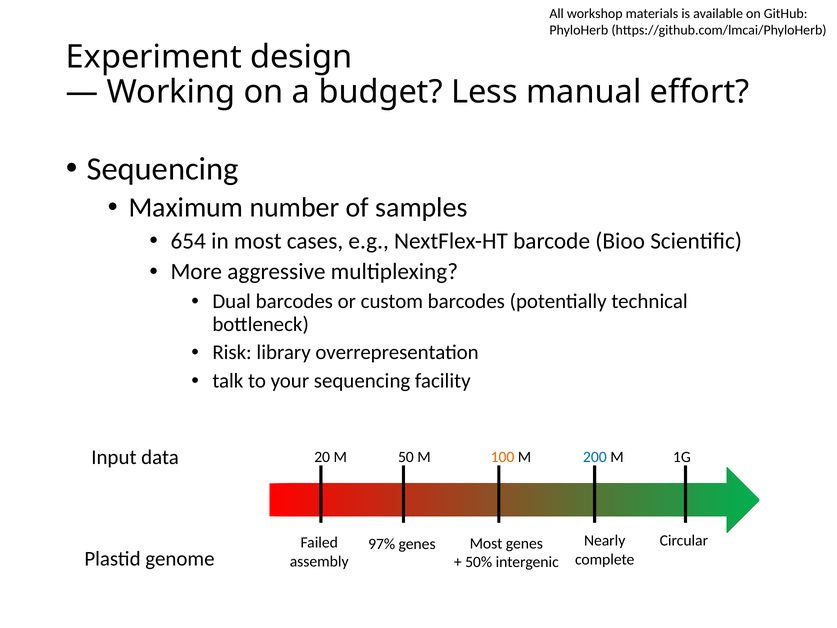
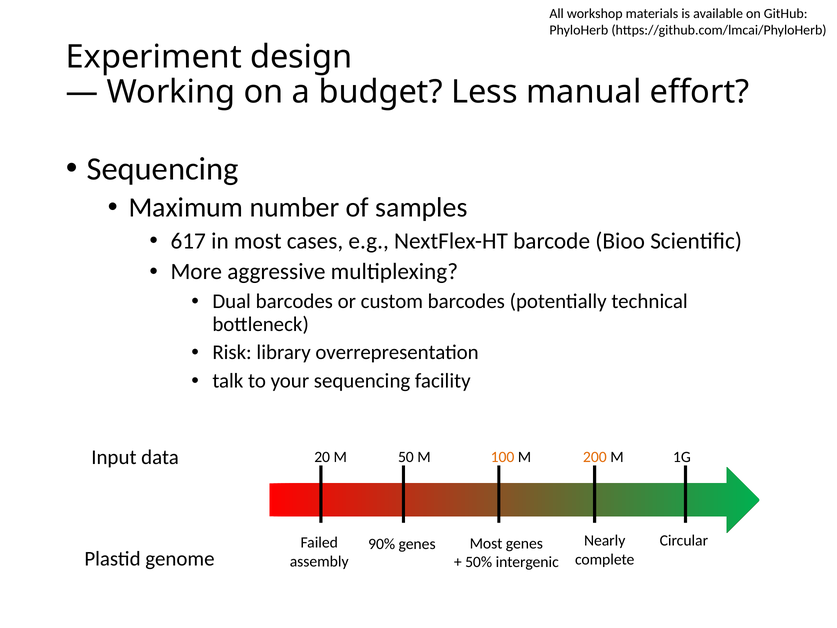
654: 654 -> 617 (188, 241)
200 colour: blue -> orange (595, 457)
97%: 97% -> 90% (382, 544)
